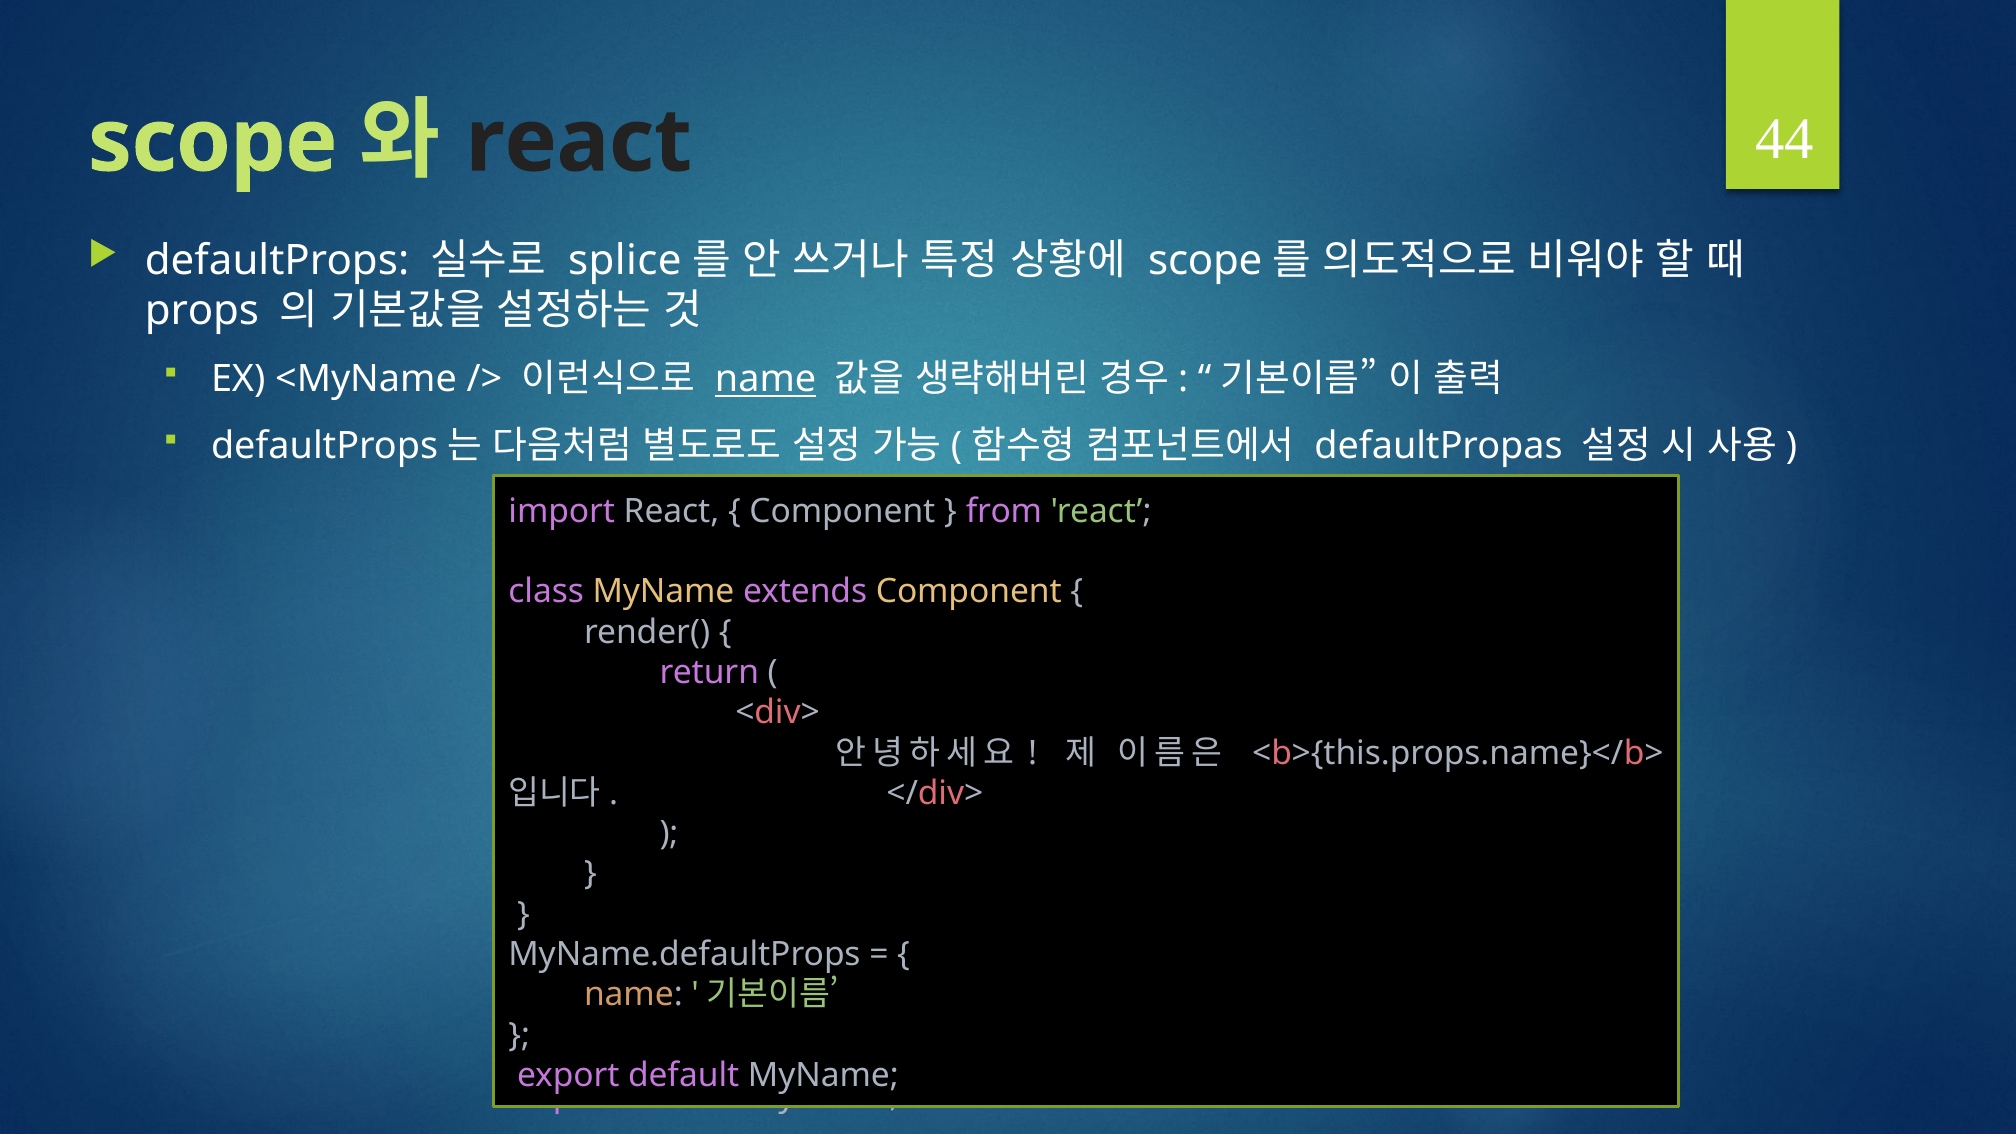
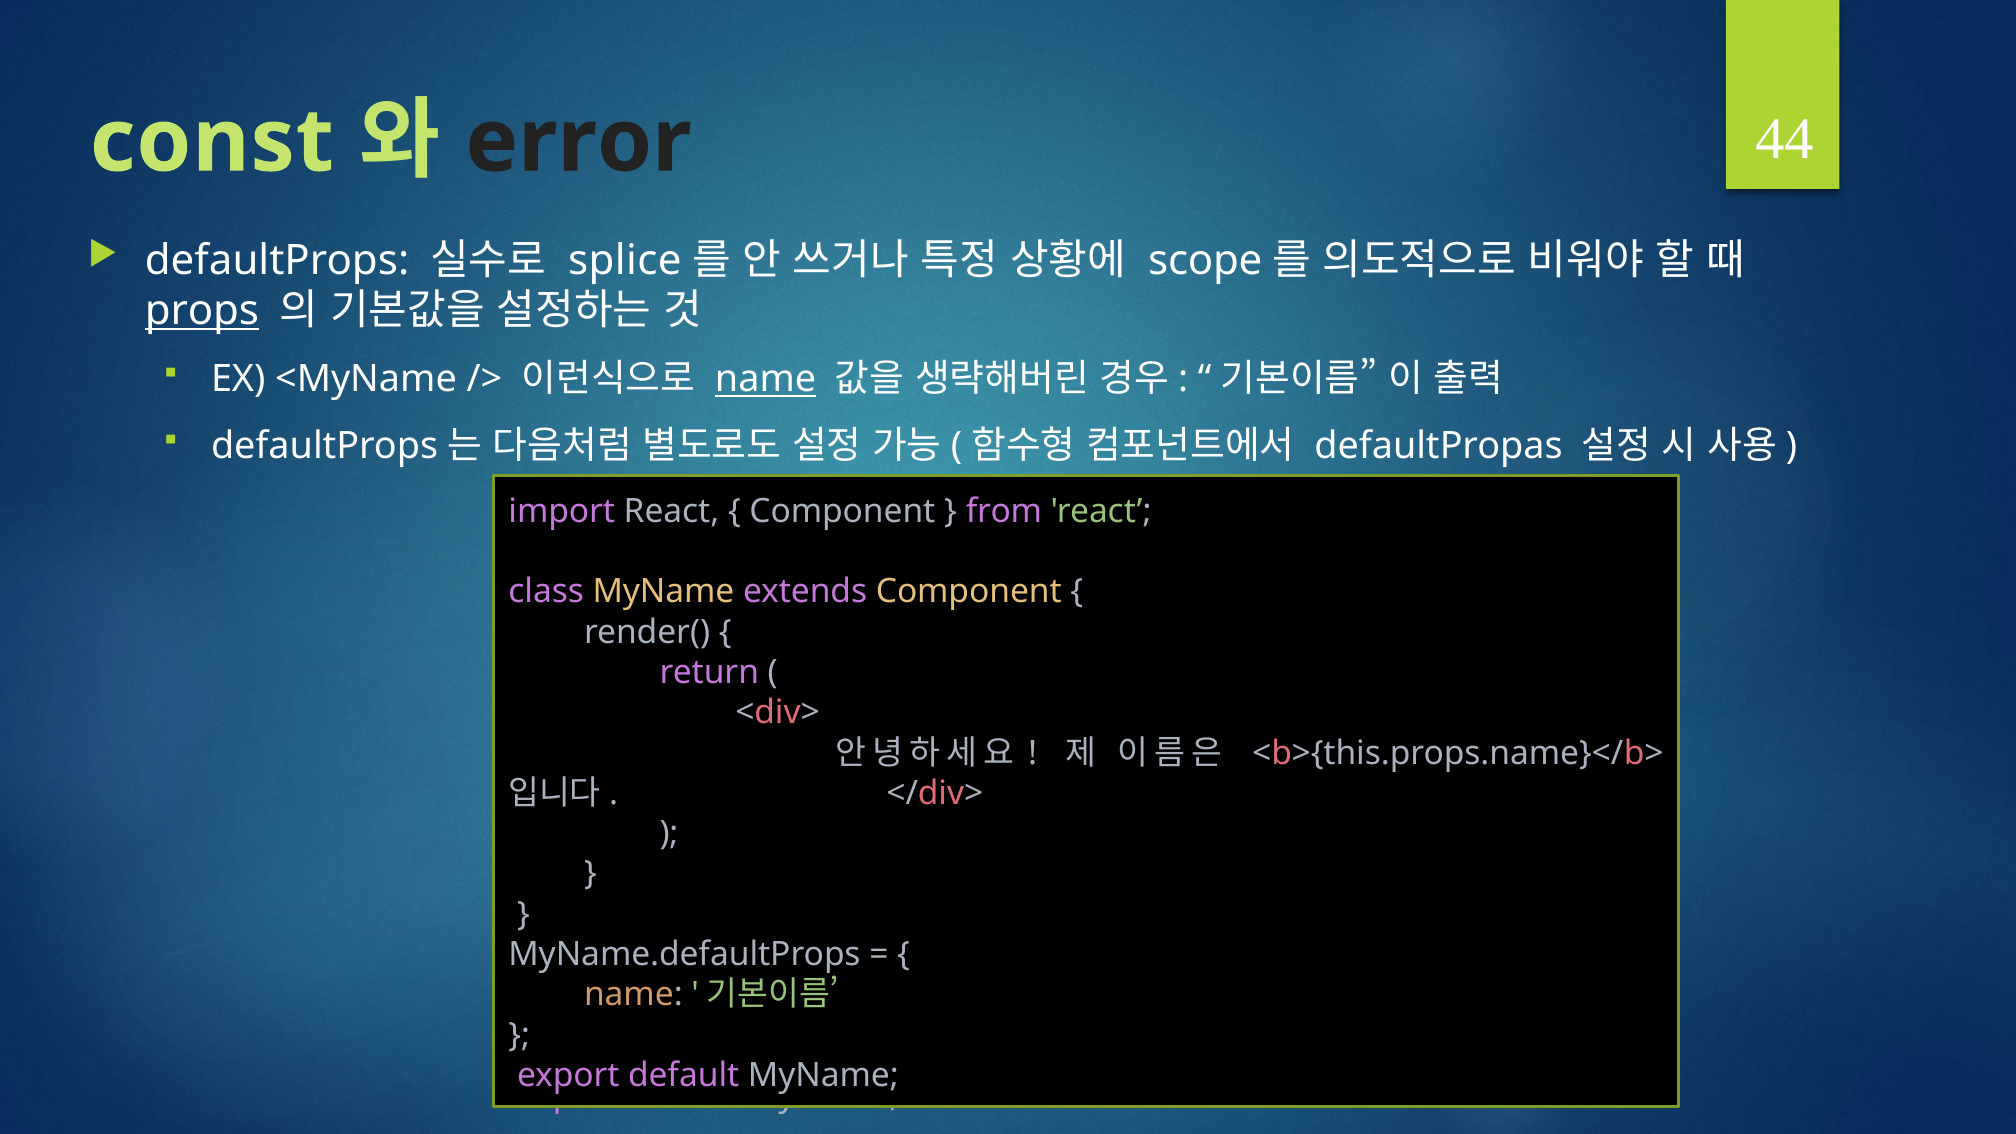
scope: scope -> const (212, 142)
react: react -> error (578, 142)
props underline: none -> present (202, 311)
